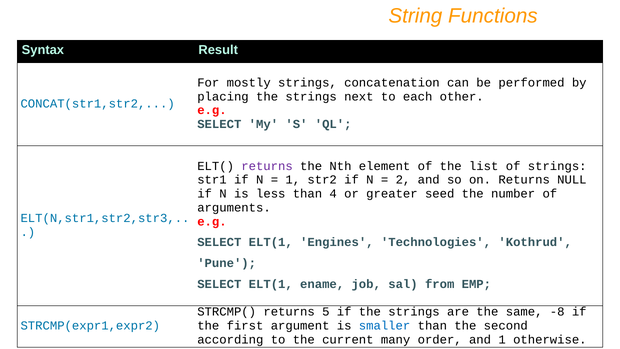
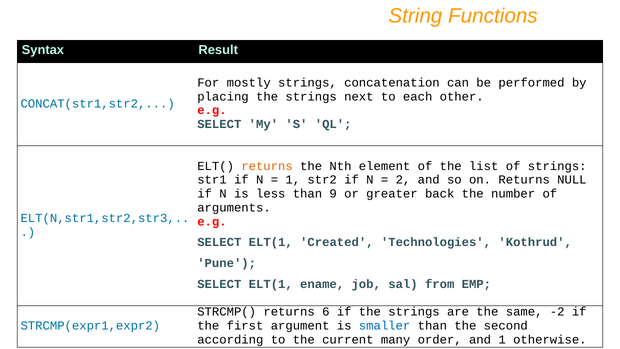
returns colour: purple -> orange (267, 166)
4: 4 -> 9 (333, 194)
seed: seed -> back (440, 194)
Engines: Engines -> Created (337, 242)
5: 5 -> 6 (326, 312)
-8: -8 -> -2 (557, 312)
